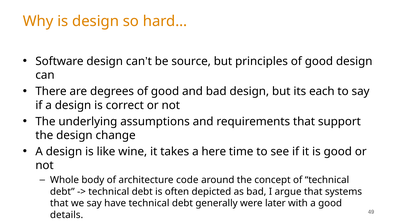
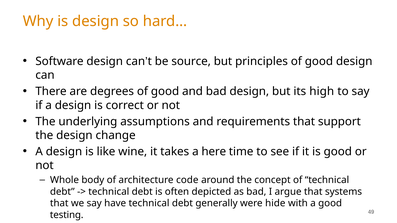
each: each -> high (322, 91)
later: later -> hide (275, 204)
details: details -> testing (67, 215)
